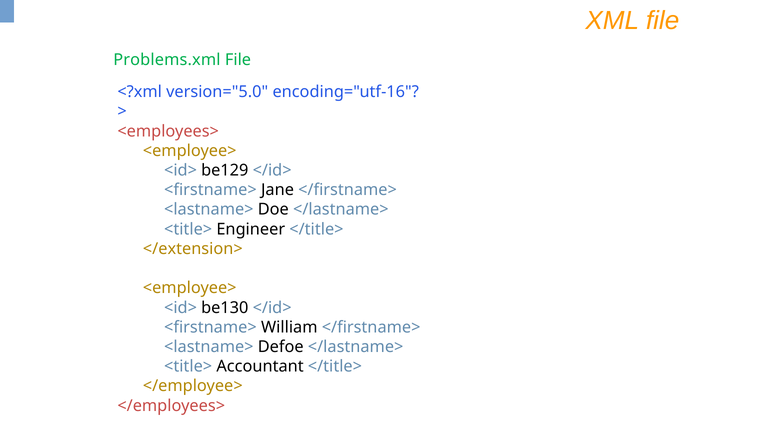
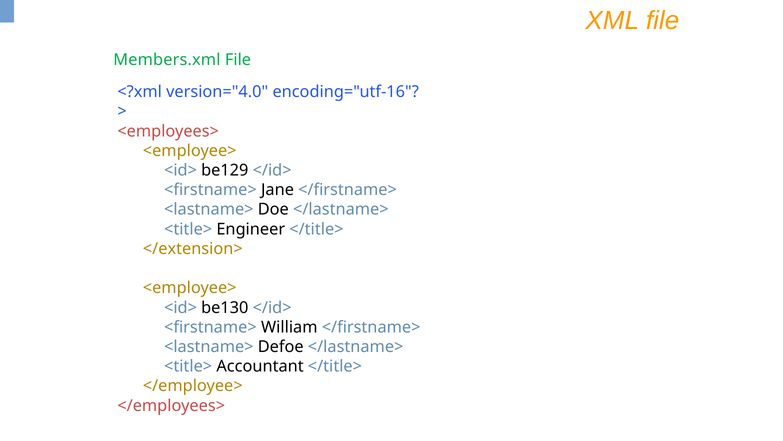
Problems.xml: Problems.xml -> Members.xml (167, 60)
version="5.0: version="5.0 -> version="4.0 (217, 92)
